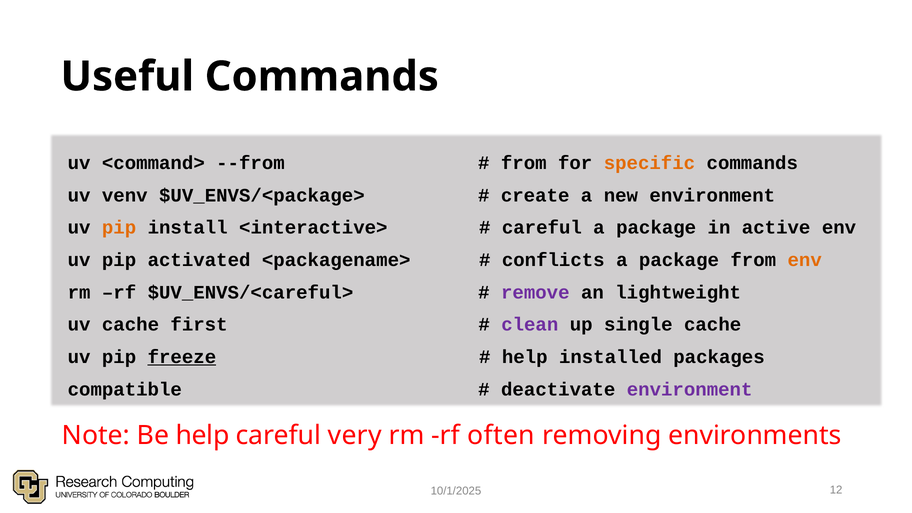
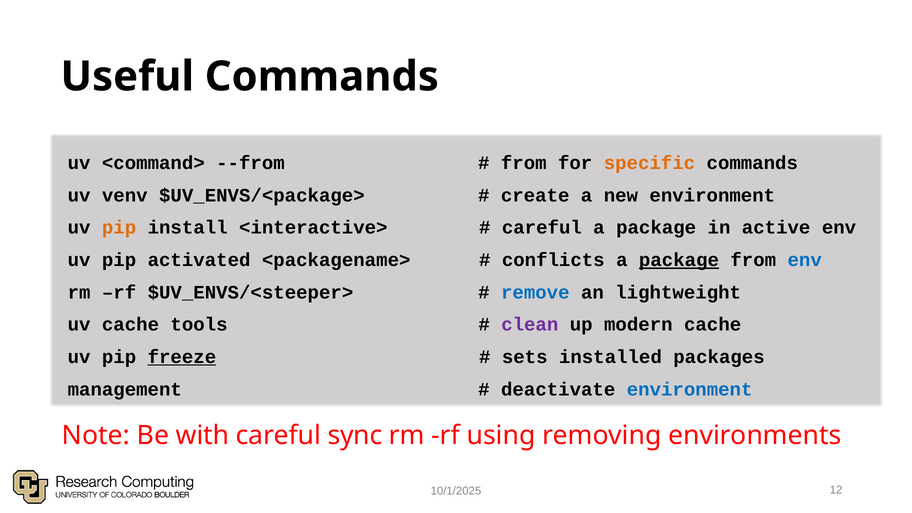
package underline: none -> present (679, 260)
env colour: orange -> blue (805, 260)
$UV_ENVS/<careful>: $UV_ENVS/<careful> -> $UV_ENVS/<steeper> (250, 292)
remove colour: purple -> blue (535, 292)
first: first -> tools (199, 325)
single: single -> modern (638, 325)
help: help -> sets (525, 357)
compatible: compatible -> management (125, 389)
environment colour: purple -> blue (690, 389)
Be help: help -> with (202, 436)
very: very -> sync (355, 436)
often: often -> using (501, 436)
